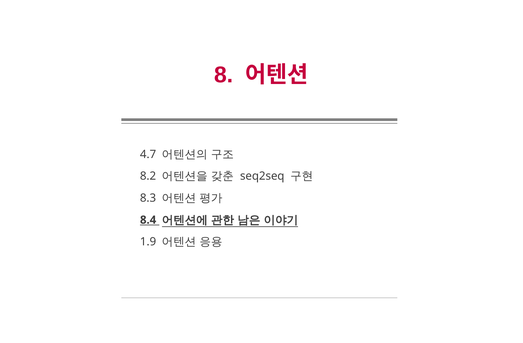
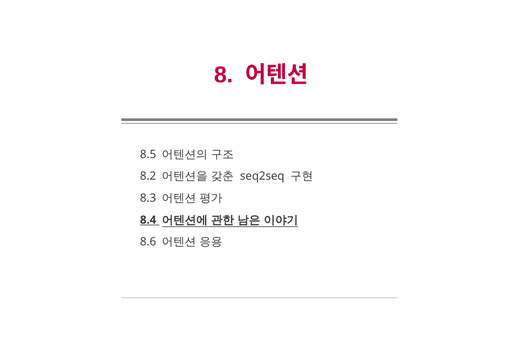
4.7: 4.7 -> 8.5 (148, 155)
1.9: 1.9 -> 8.6 (148, 242)
